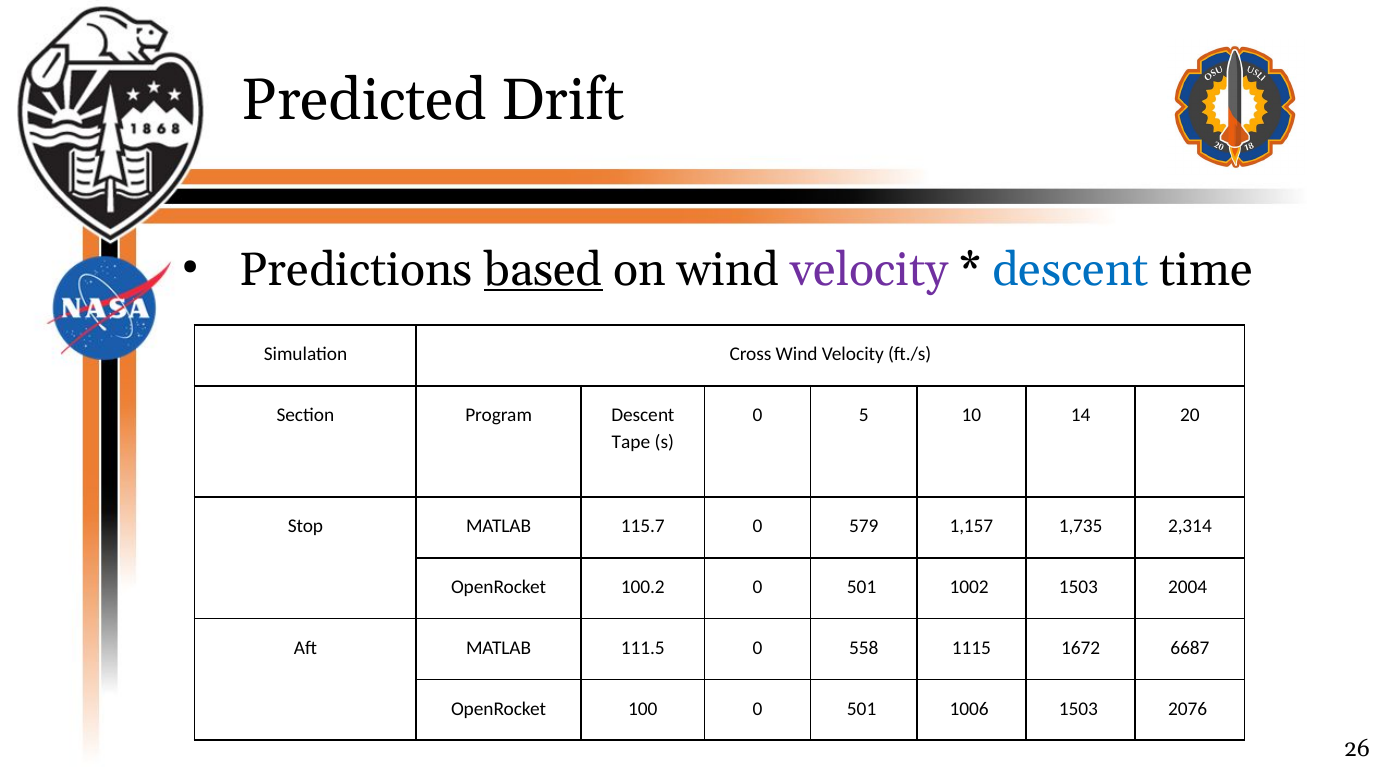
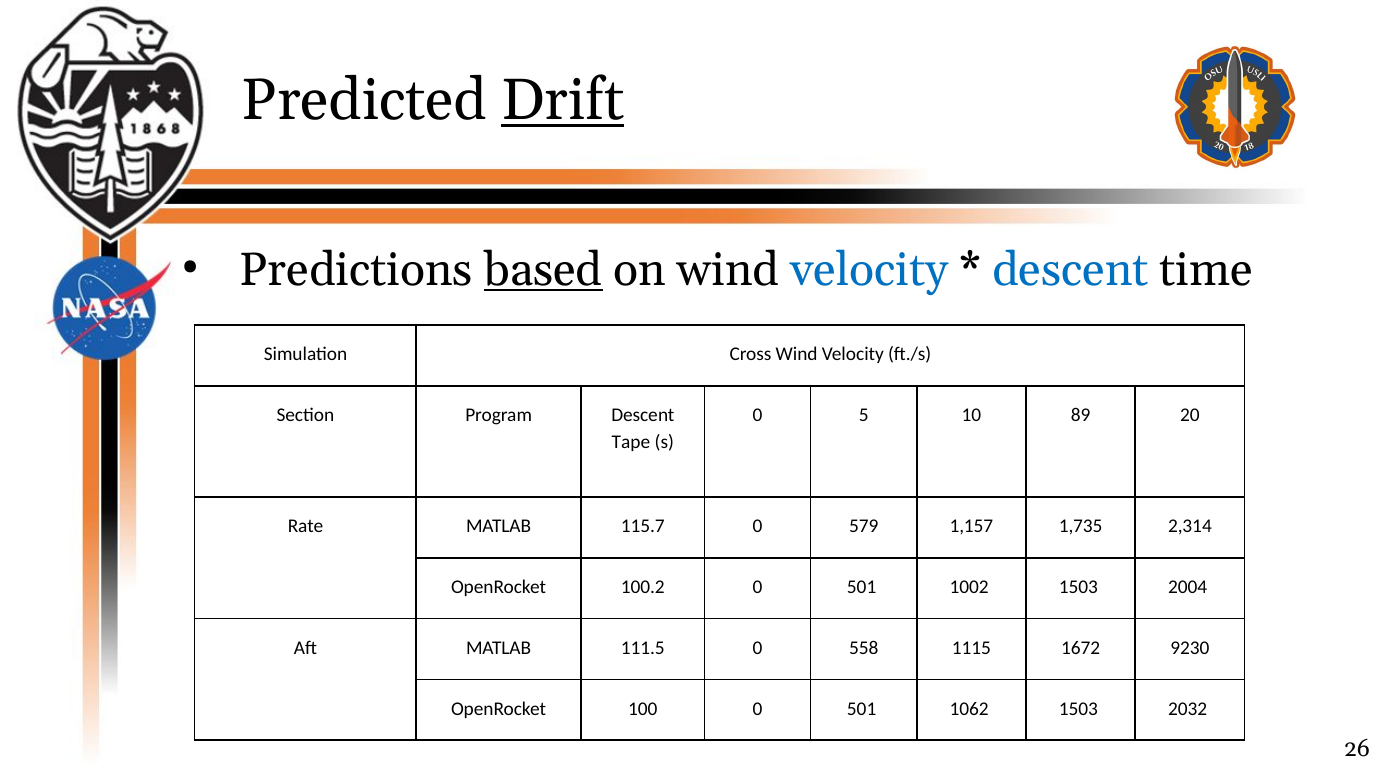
Drift underline: none -> present (563, 100)
velocity colour: purple -> blue (869, 270)
14: 14 -> 89 (1081, 415)
Stop: Stop -> Rate (306, 526)
6687: 6687 -> 9230 (1190, 648)
1006: 1006 -> 1062 (969, 709)
2076: 2076 -> 2032 (1188, 709)
